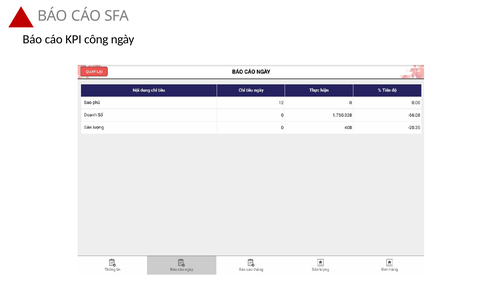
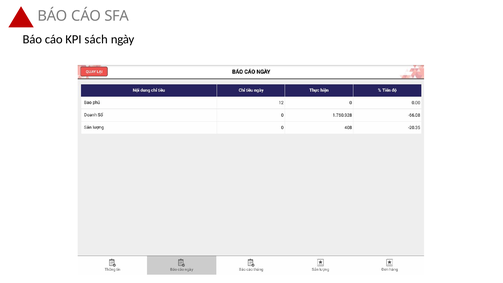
công: công -> sách (96, 39)
